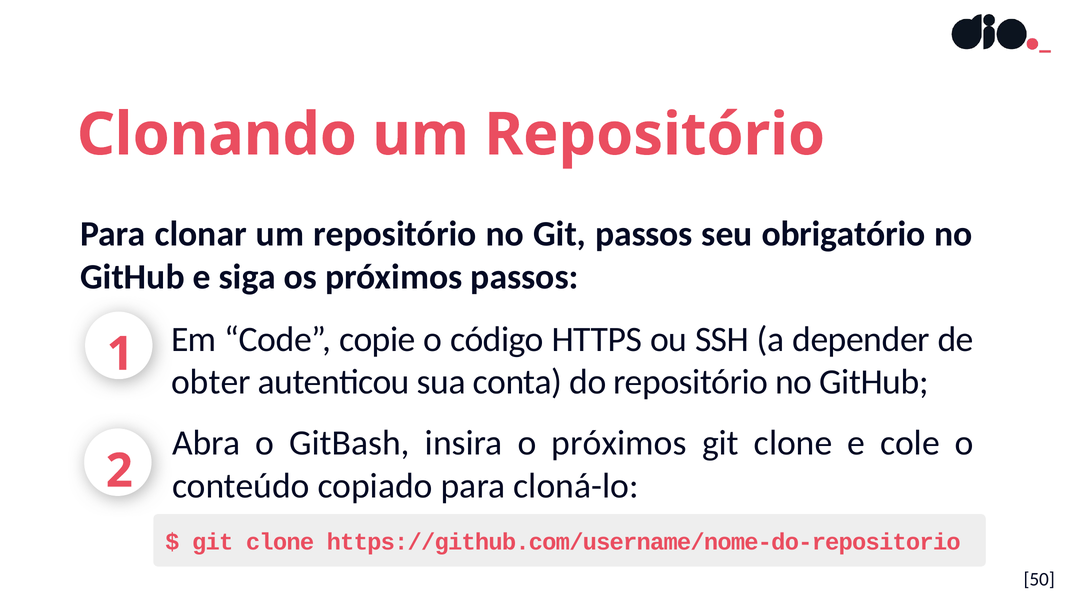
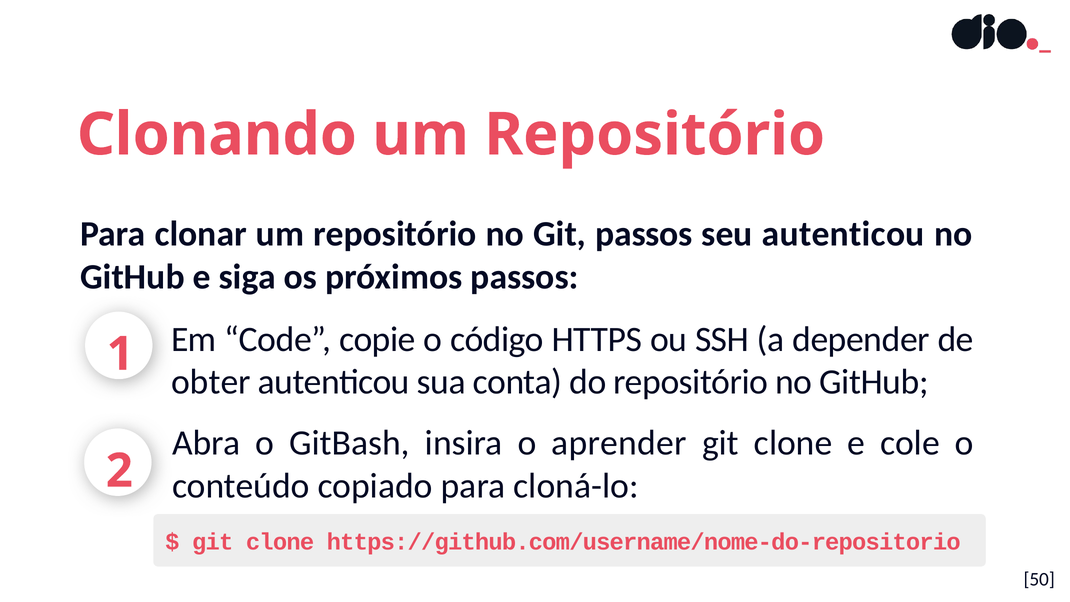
seu obrigatório: obrigatório -> autenticou (843, 234)
o próximos: próximos -> aprender (619, 443)
